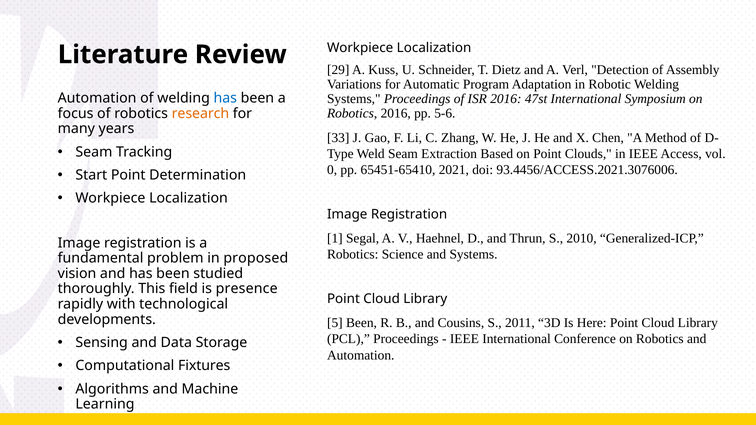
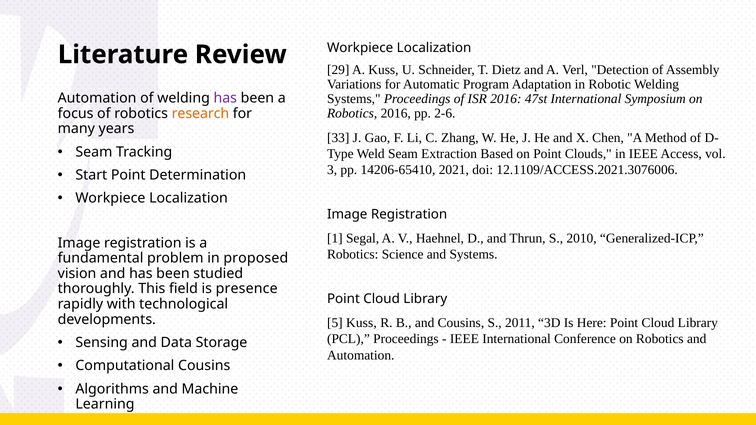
has colour: blue -> purple (225, 98)
5-6: 5-6 -> 2-6 (445, 114)
0: 0 -> 3 (332, 170)
65451-65410: 65451-65410 -> 14206-65410 (398, 170)
93.4456/ACCESS.2021.3076006: 93.4456/ACCESS.2021.3076006 -> 12.1109/ACCESS.2021.3076006 (587, 170)
5 Been: Been -> Kuss (361, 323)
Computational Fixtures: Fixtures -> Cousins (204, 366)
